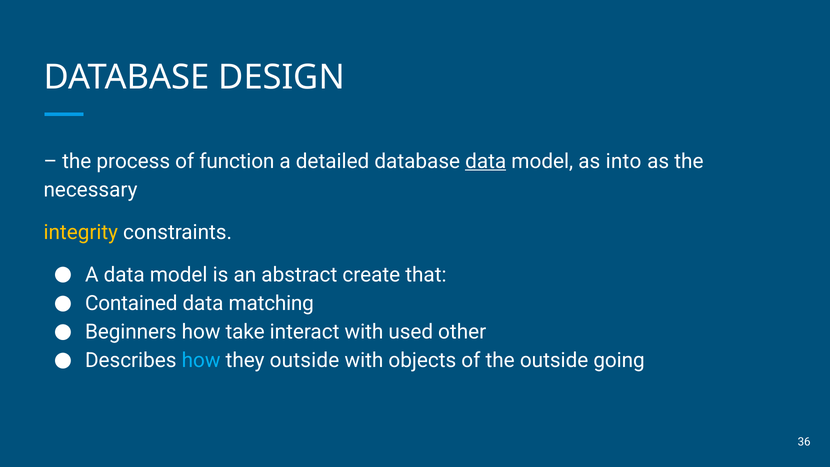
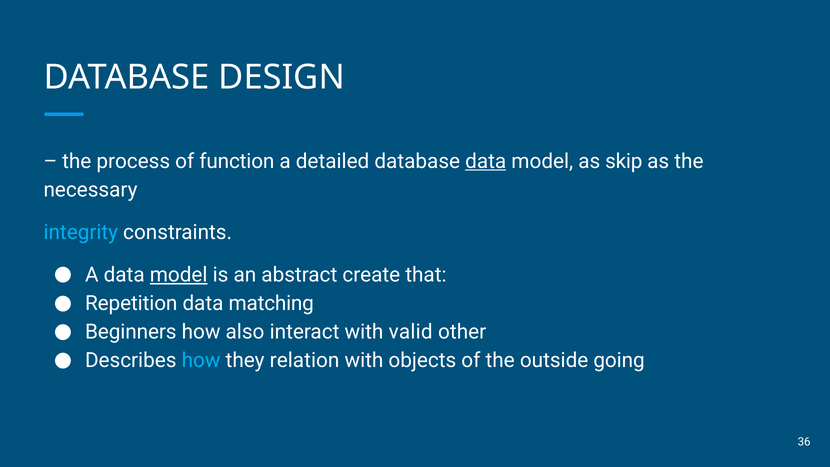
into: into -> skip (624, 161)
integrity colour: yellow -> light blue (81, 232)
model underline: none -> present (179, 275)
Contained: Contained -> Repetition (131, 303)
take: take -> also (245, 332)
used: used -> valid (411, 332)
they outside: outside -> relation (305, 361)
